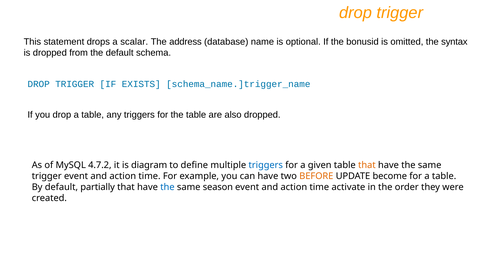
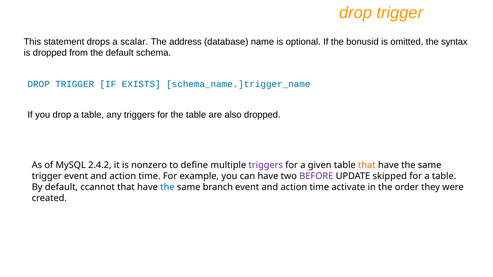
4.7.2: 4.7.2 -> 2.4.2 (100, 165)
diagram: diagram -> nonzero (149, 165)
triggers colour: blue -> purple (266, 165)
BEFORE colour: orange -> purple (316, 176)
become: become -> skipped (390, 176)
partially: partially -> ccannot (98, 187)
season: season -> branch (218, 187)
